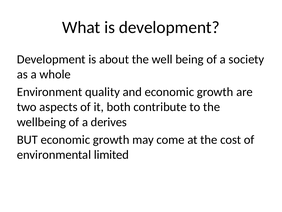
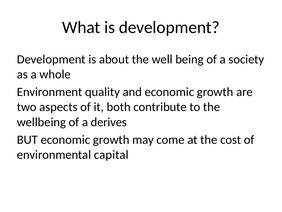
limited: limited -> capital (111, 154)
